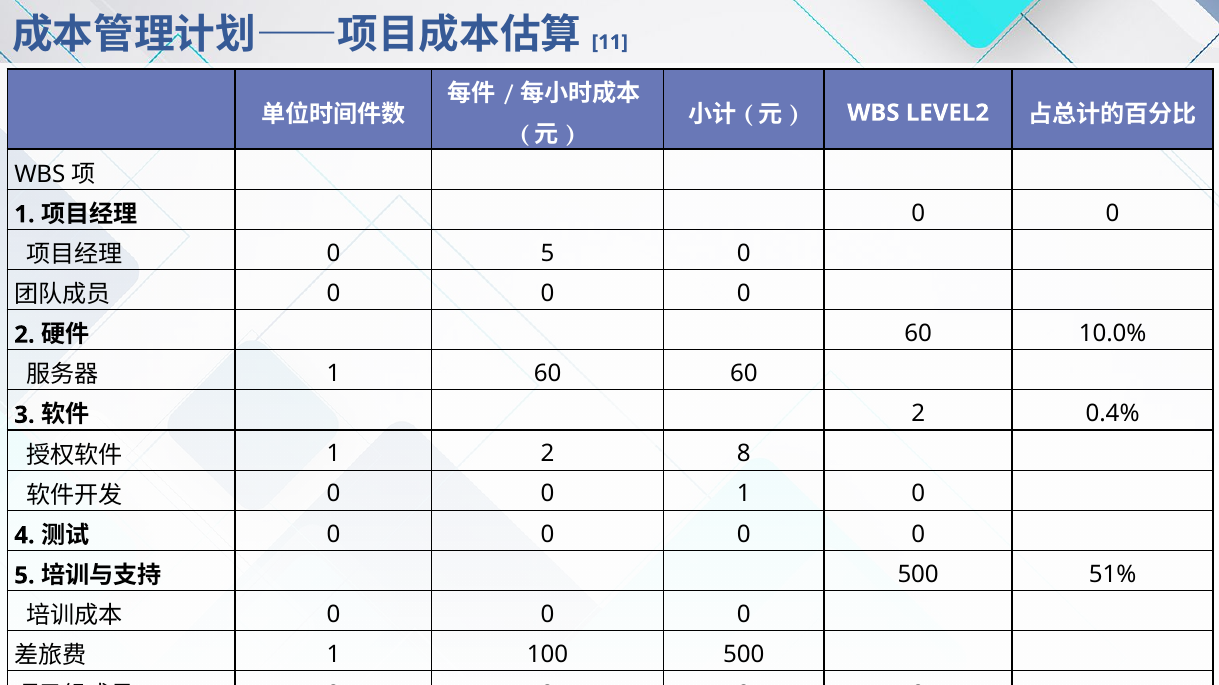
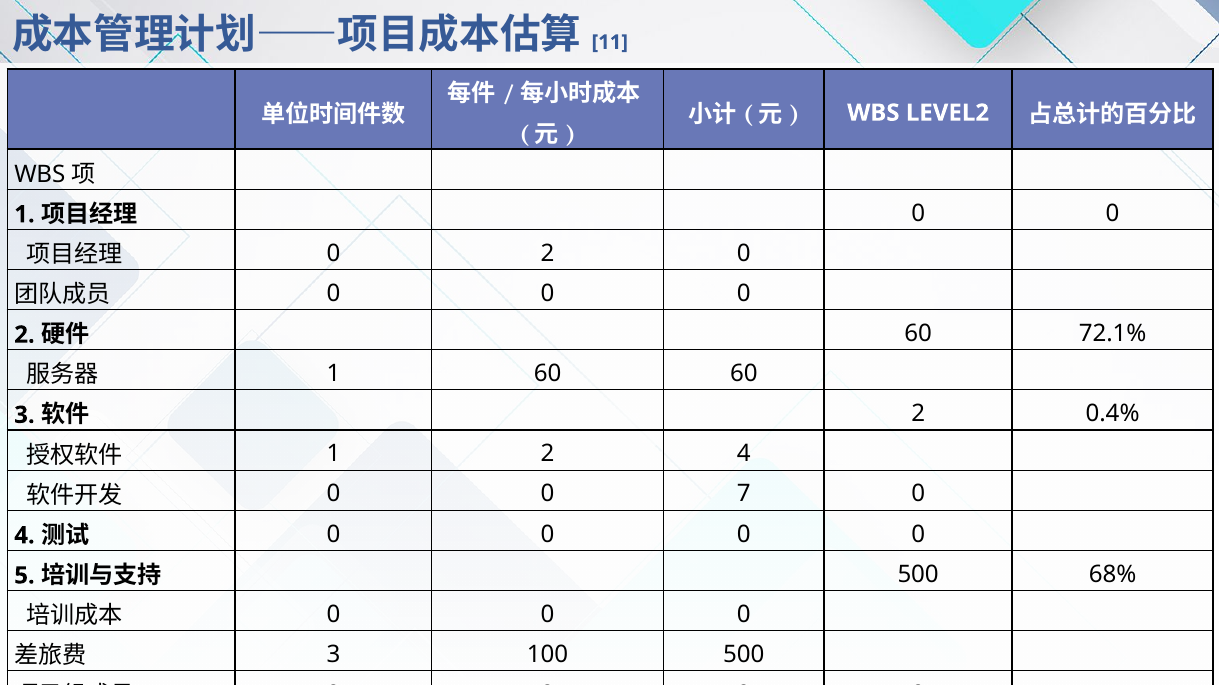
5: 5 -> 2 (548, 254)
10.0%: 10.0% -> 72.1% (1113, 334)
2 8: 8 -> 4 (744, 454)
0 1: 1 -> 7 (744, 495)
51%: 51% -> 68% (1113, 575)
1: 1 -> 3 (333, 655)
